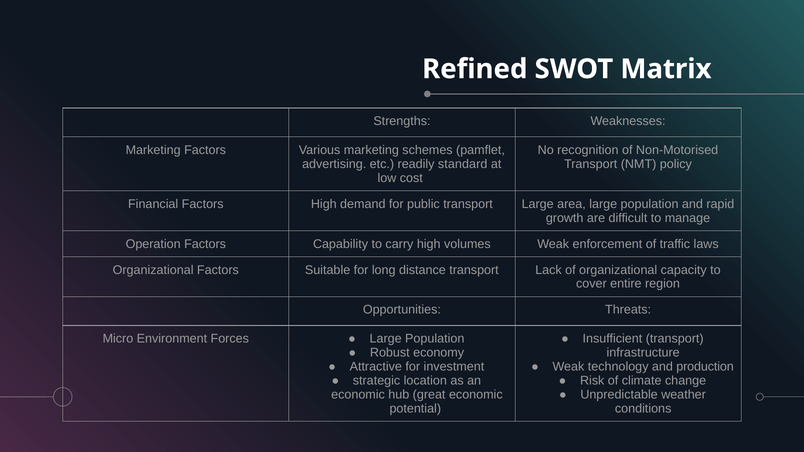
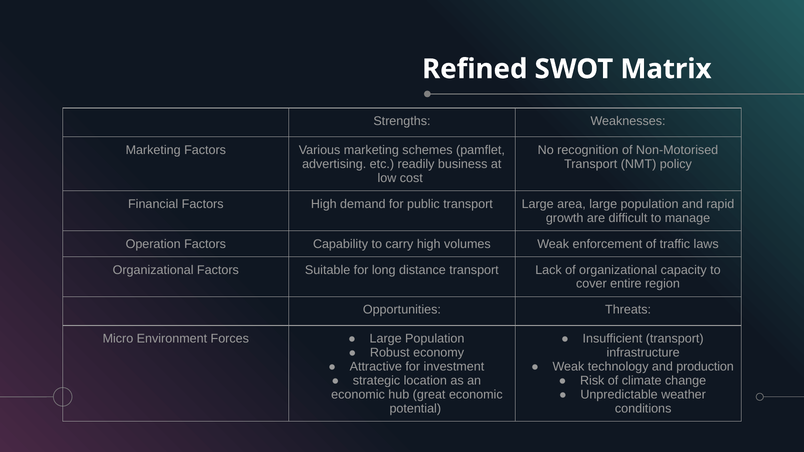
standard: standard -> business (463, 164)
